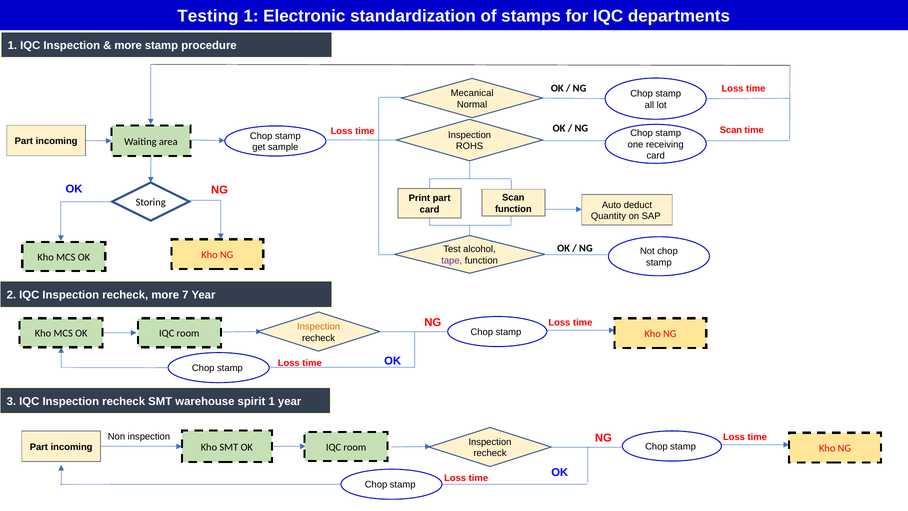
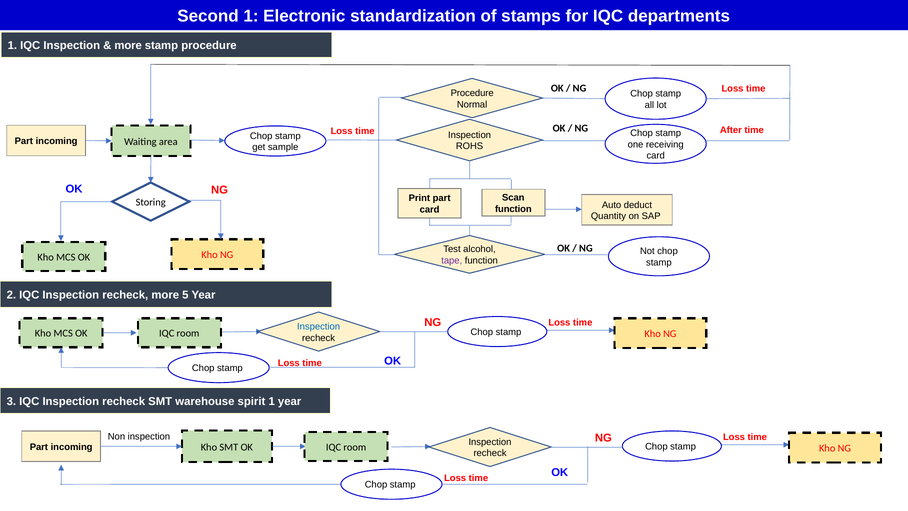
Testing: Testing -> Second (208, 16)
Mecanical: Mecanical -> Procedure (472, 93)
Scan: Scan -> After (731, 130)
7: 7 -> 5 (185, 295)
Inspection colour: orange -> blue (319, 326)
